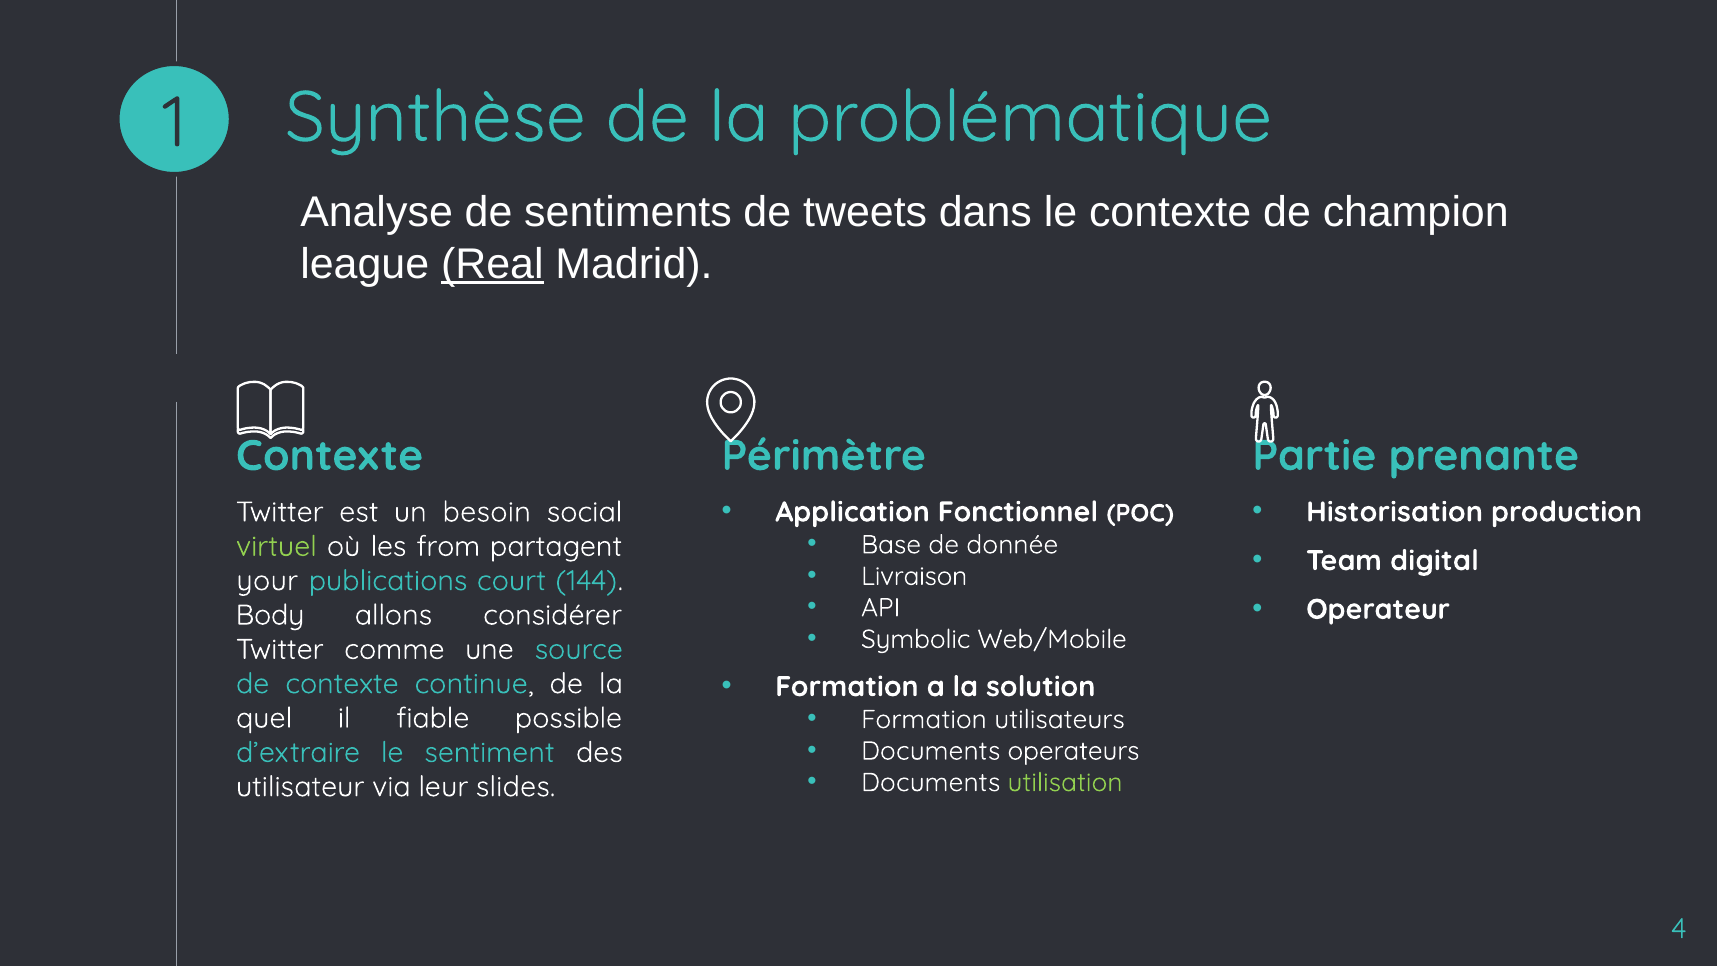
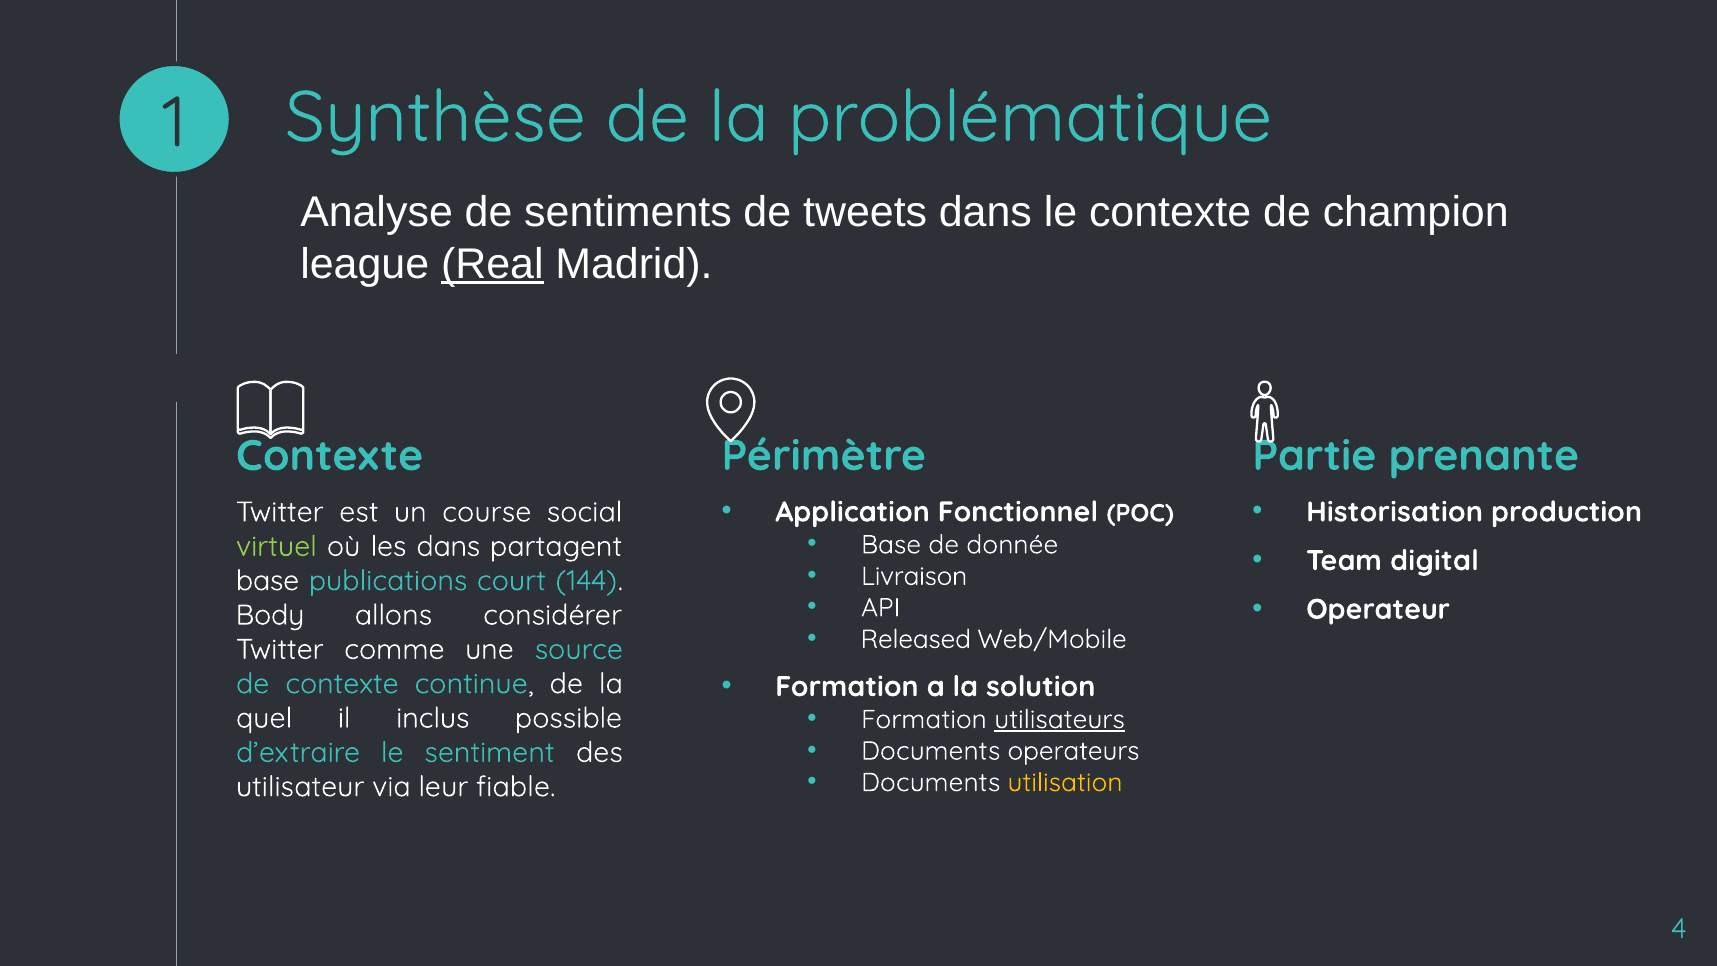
besoin: besoin -> course (487, 512)
les from: from -> dans (448, 546)
your: your -> base (268, 581)
Symbolic: Symbolic -> Released (916, 639)
fiable: fiable -> inclus (433, 718)
utilisateurs underline: none -> present (1059, 719)
utilisation colour: light green -> yellow (1065, 782)
slides: slides -> fiable (516, 787)
